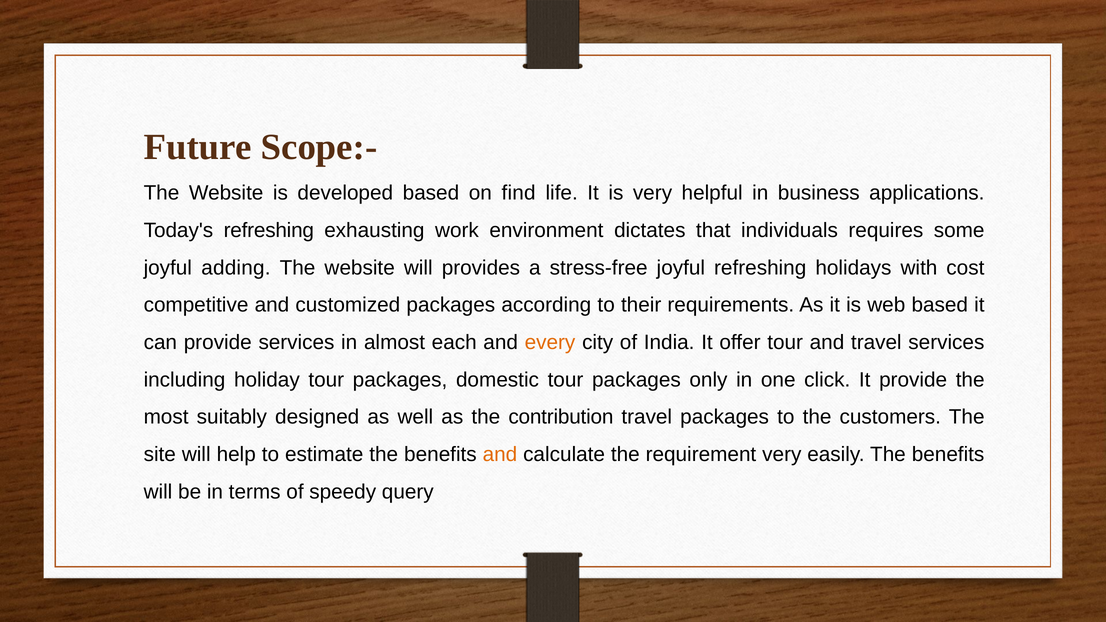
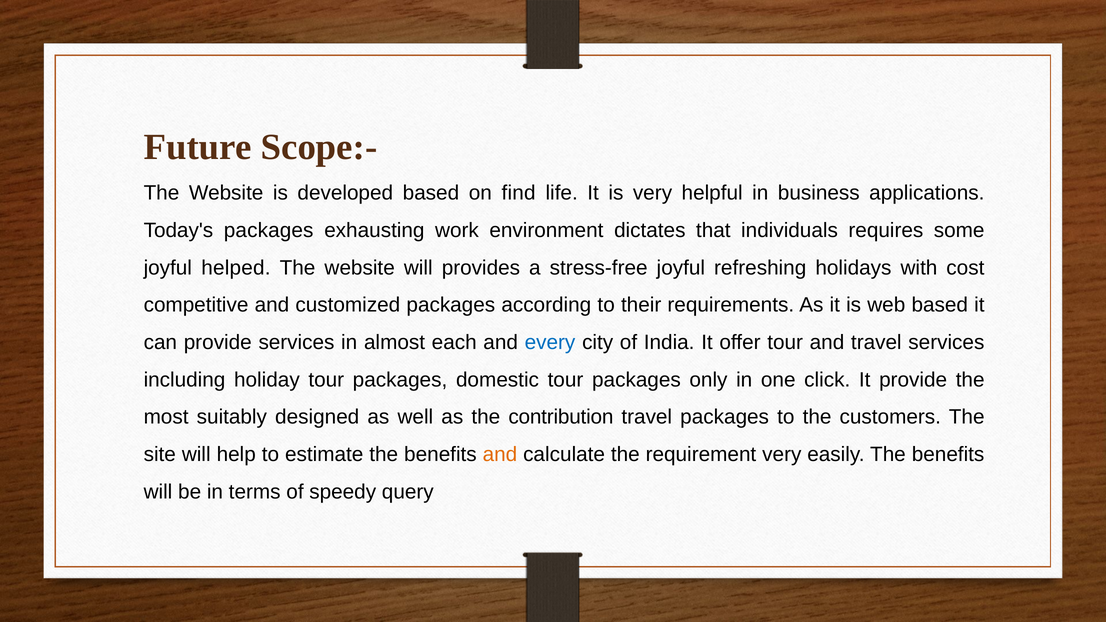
Today's refreshing: refreshing -> packages (269, 231)
adding: adding -> helped (236, 268)
every colour: orange -> blue (550, 342)
